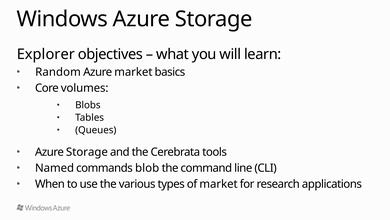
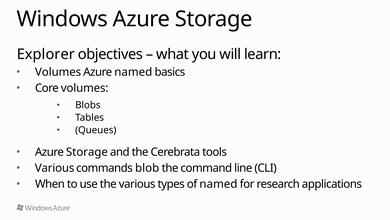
Random: Random -> Volumes (58, 72)
Azure market: market -> named (133, 72)
Named: Named -> Various (55, 168)
of market: market -> named (218, 184)
